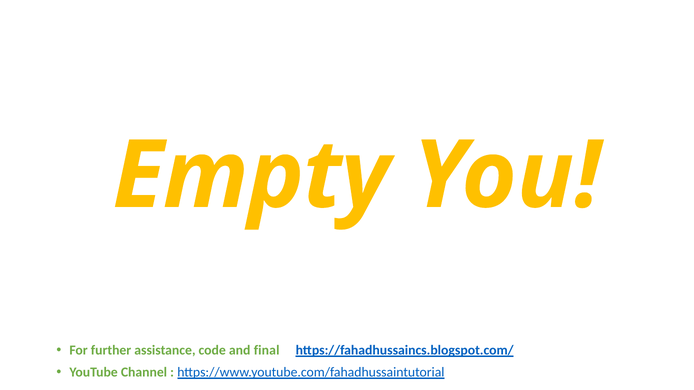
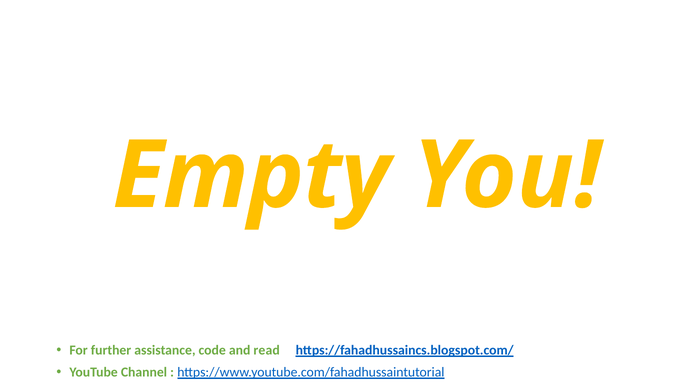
final: final -> read (267, 351)
